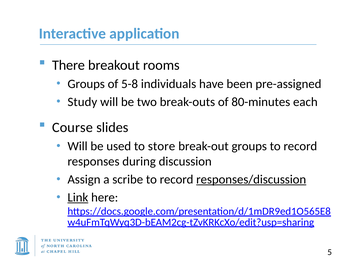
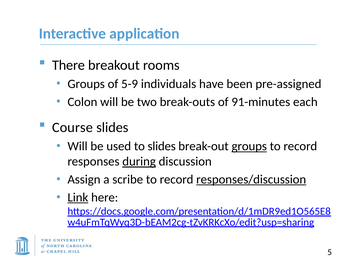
5-8: 5-8 -> 5-9 (130, 84)
Study: Study -> Colon (82, 102)
80-minutes: 80-minutes -> 91-minutes (261, 102)
to store: store -> slides (162, 147)
groups underline: none -> present (249, 147)
during underline: none -> present (139, 162)
